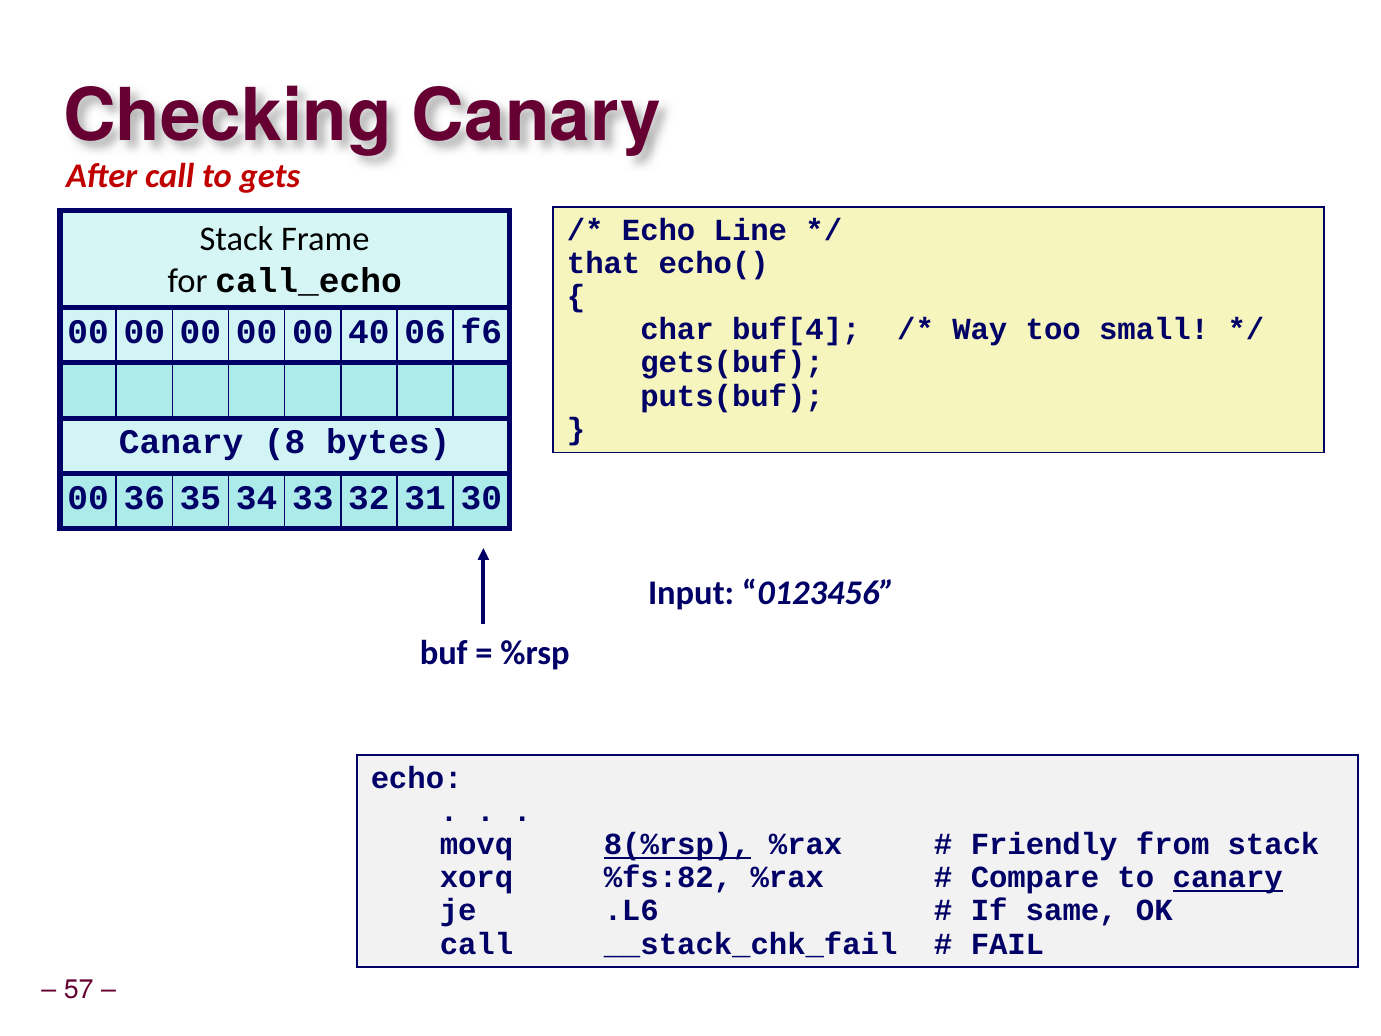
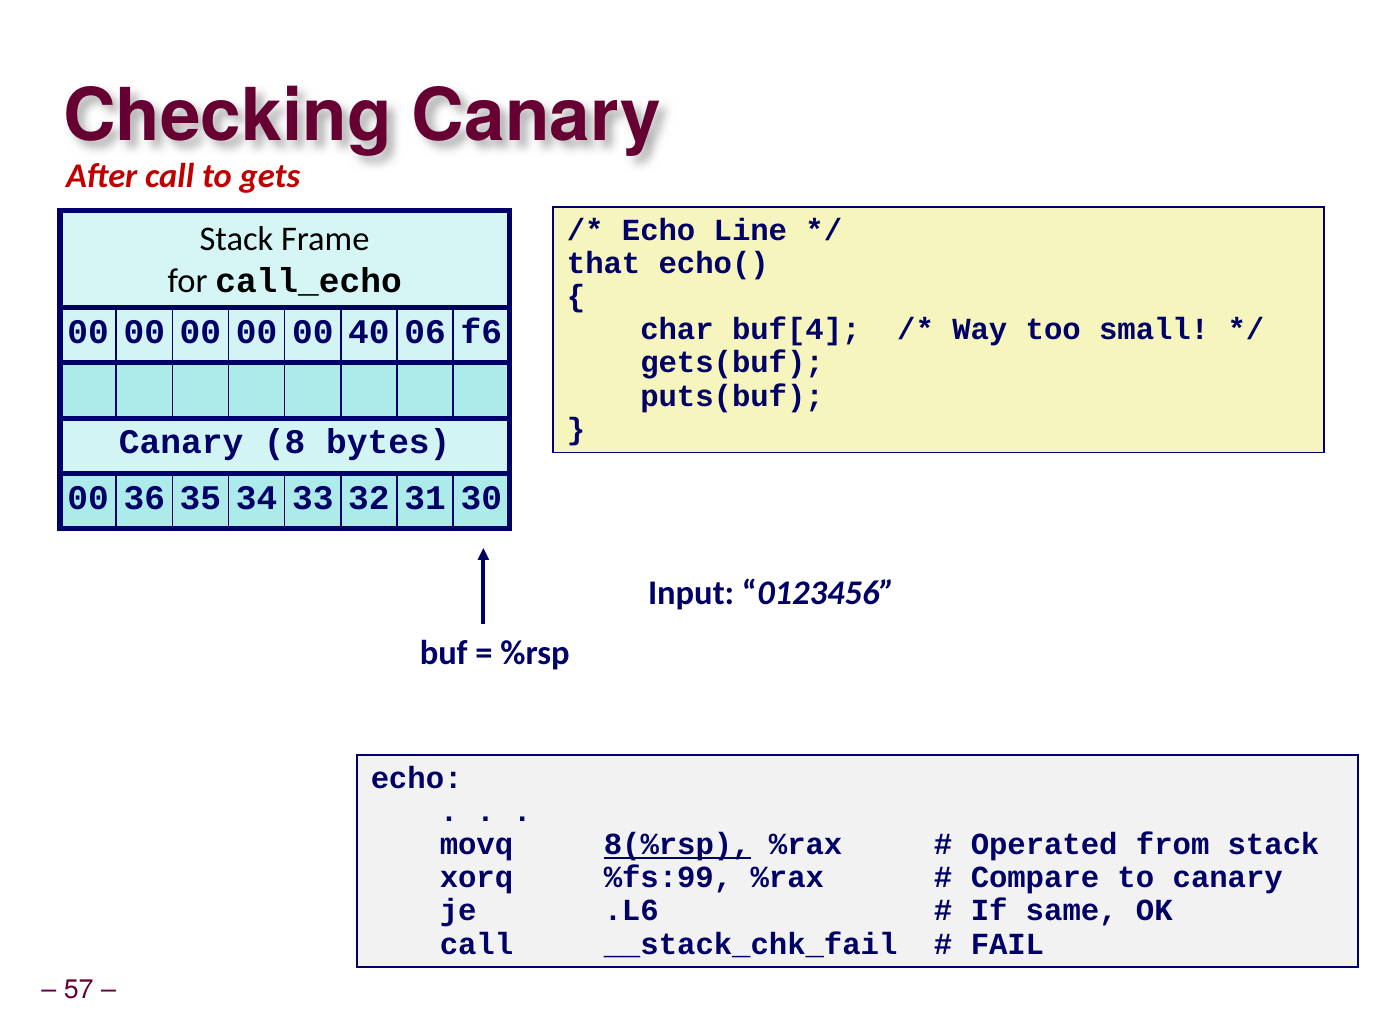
Friendly: Friendly -> Operated (1044, 844)
%fs:82: %fs:82 -> %fs:99 (668, 878)
canary underline: present -> none (1228, 878)
